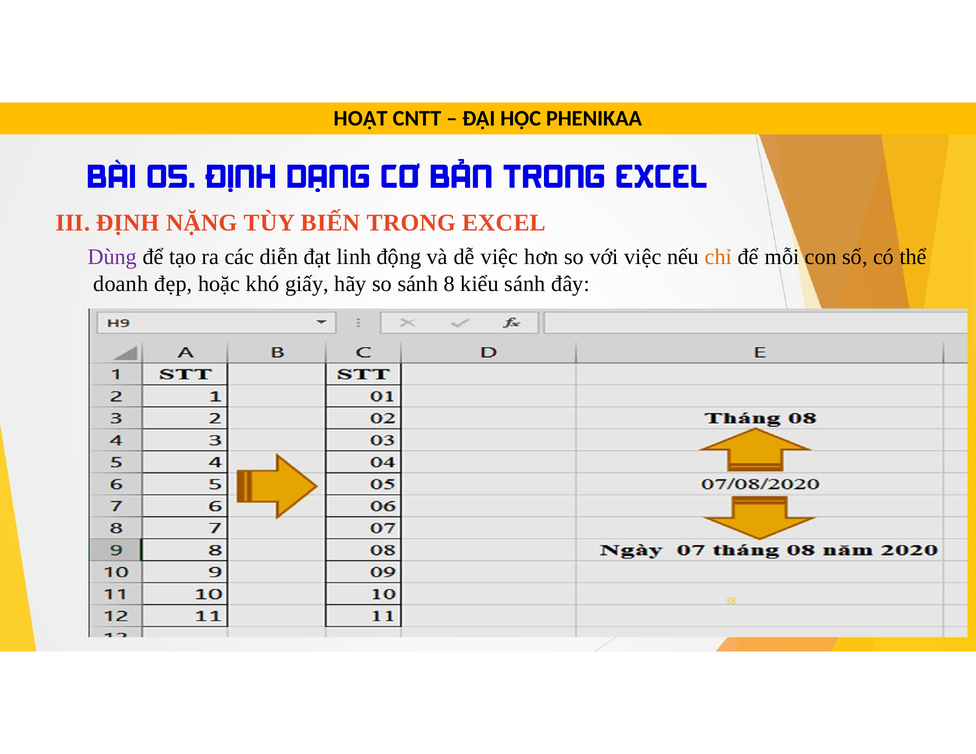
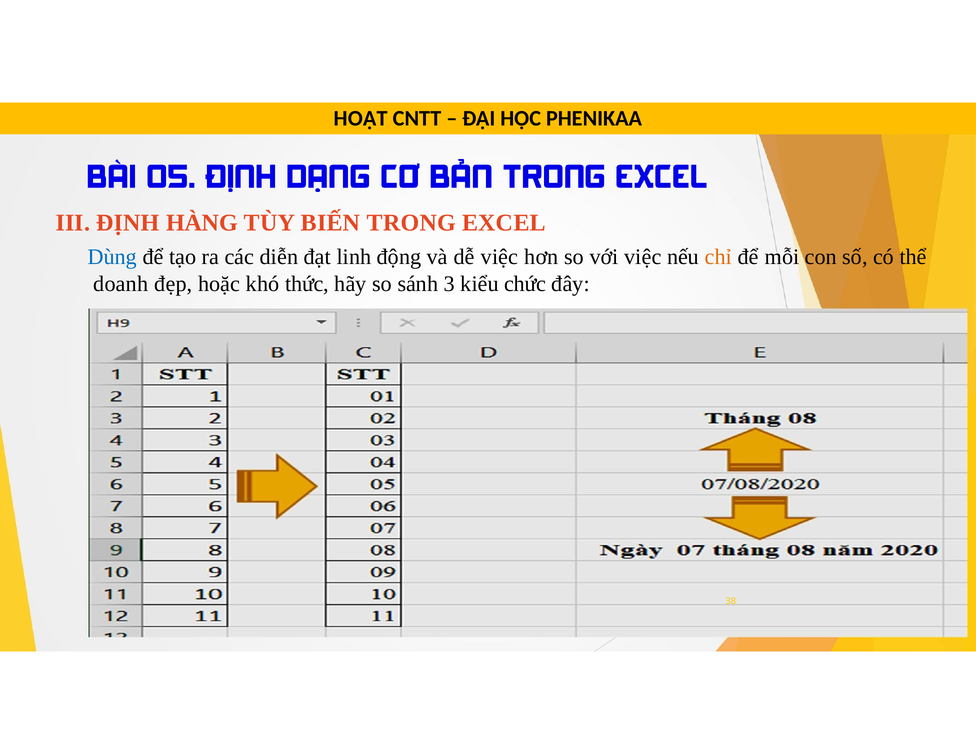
NẶNG: NẶNG -> HÀNG (202, 223)
Dùng colour: purple -> blue (112, 257)
giấy: giấy -> thức (307, 284)
8: 8 -> 3 (449, 284)
kiểu sánh: sánh -> chức (525, 284)
